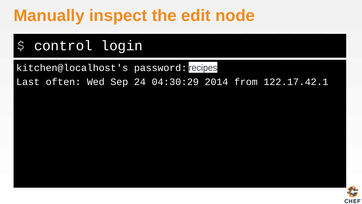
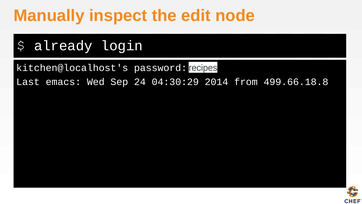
control: control -> already (63, 46)
often: often -> emacs (63, 82)
122.17.42.1: 122.17.42.1 -> 499.66.18.8 (296, 82)
